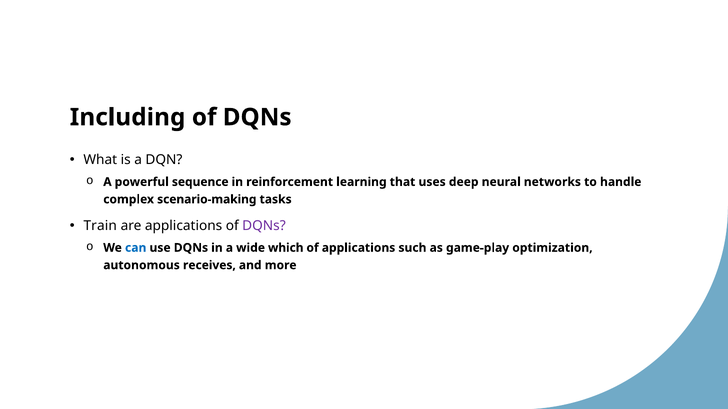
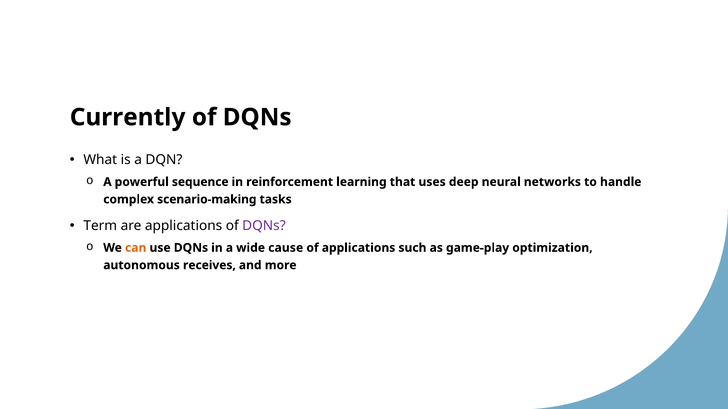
Including: Including -> Currently (128, 117)
Train: Train -> Term (100, 226)
can colour: blue -> orange (136, 248)
which: which -> cause (286, 248)
